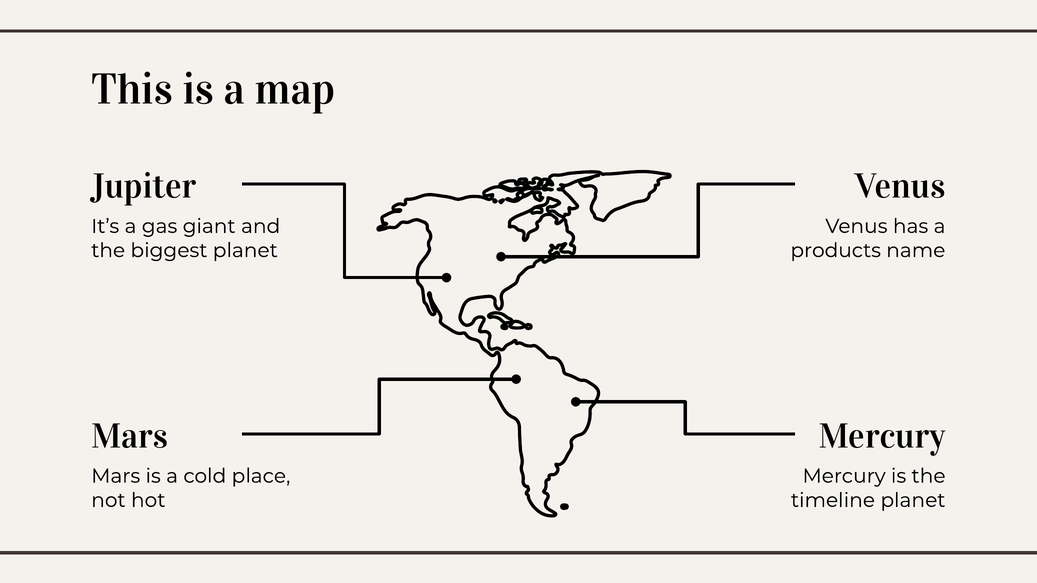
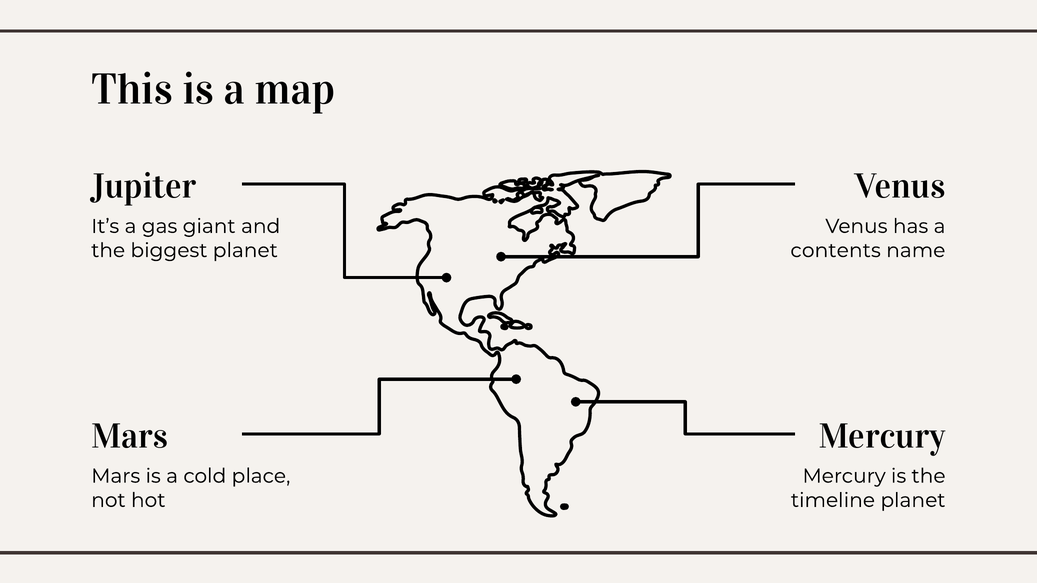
products: products -> contents (836, 251)
